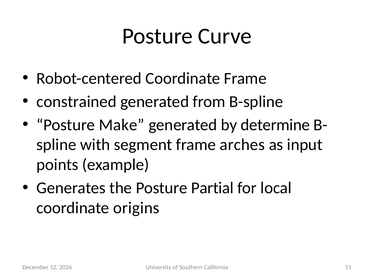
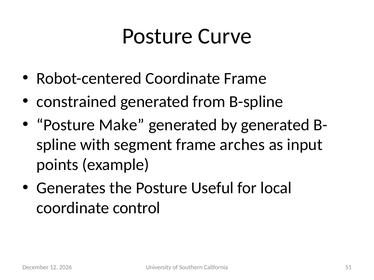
by determine: determine -> generated (275, 125)
Partial: Partial -> Useful (212, 188)
origins: origins -> control (136, 208)
